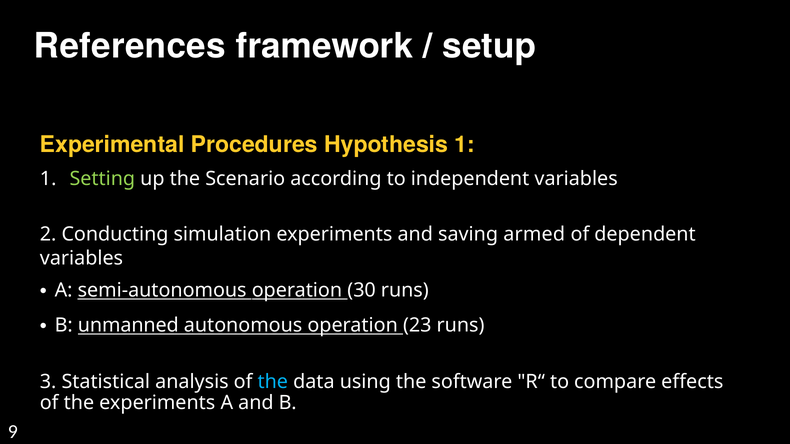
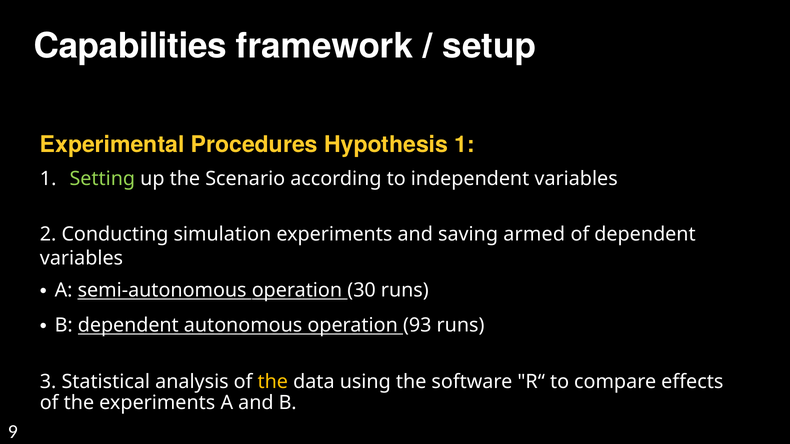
References: References -> Capabilities (130, 46)
B unmanned: unmanned -> dependent (128, 325)
23: 23 -> 93 (417, 325)
the colour: light blue -> yellow (273, 382)
